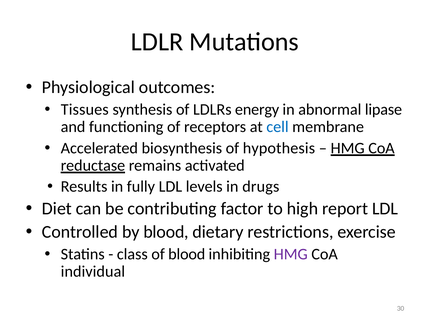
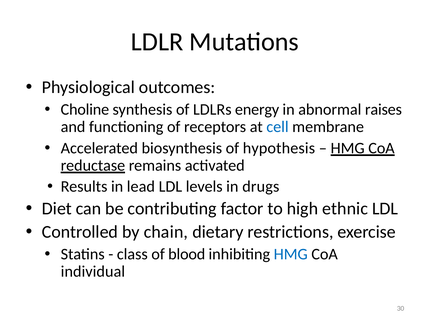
Tissues: Tissues -> Choline (85, 109)
lipase: lipase -> raises (383, 109)
fully: fully -> lead (141, 186)
report: report -> ethnic (345, 208)
by blood: blood -> chain (166, 232)
HMG colour: purple -> blue (291, 254)
